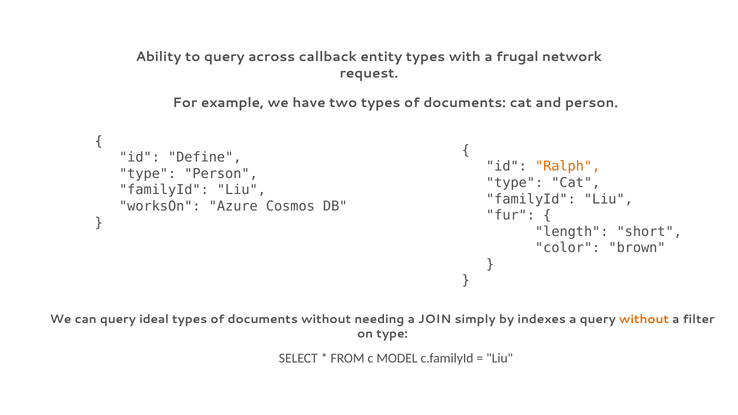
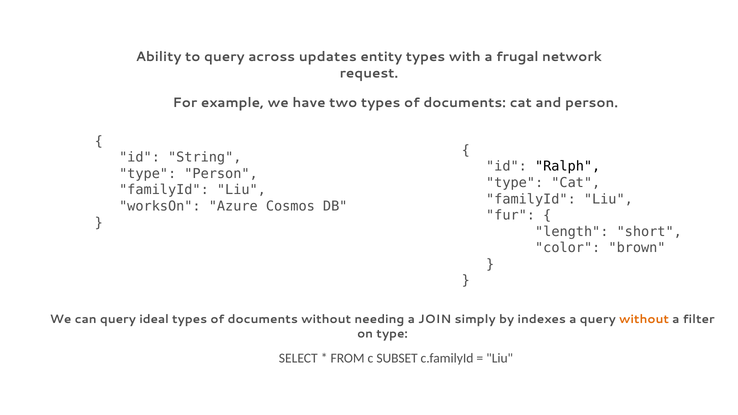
callback: callback -> updates (328, 57)
Define: Define -> String (205, 157)
Ralph colour: orange -> black (568, 166)
MODEL: MODEL -> SUBSET (397, 358)
